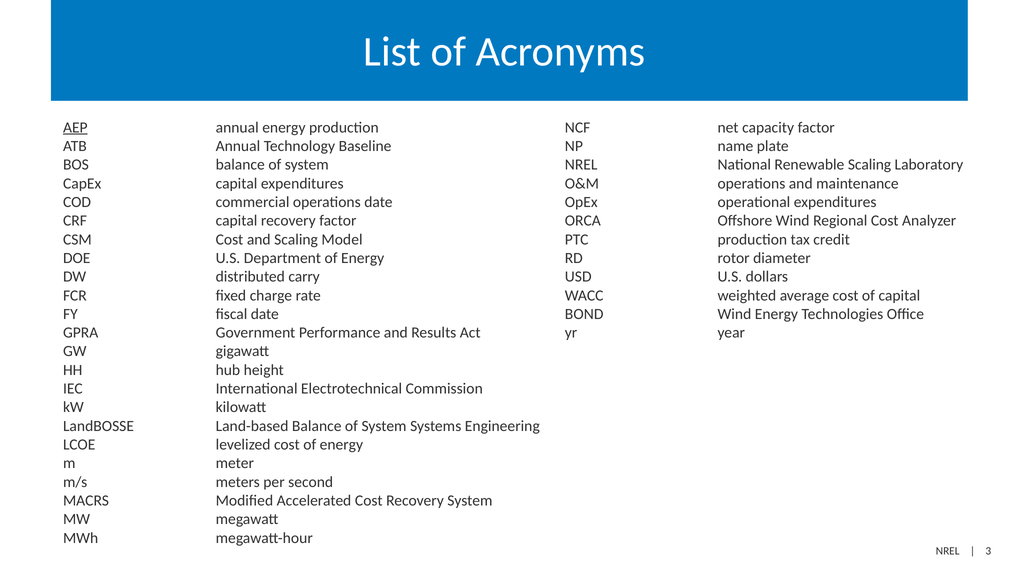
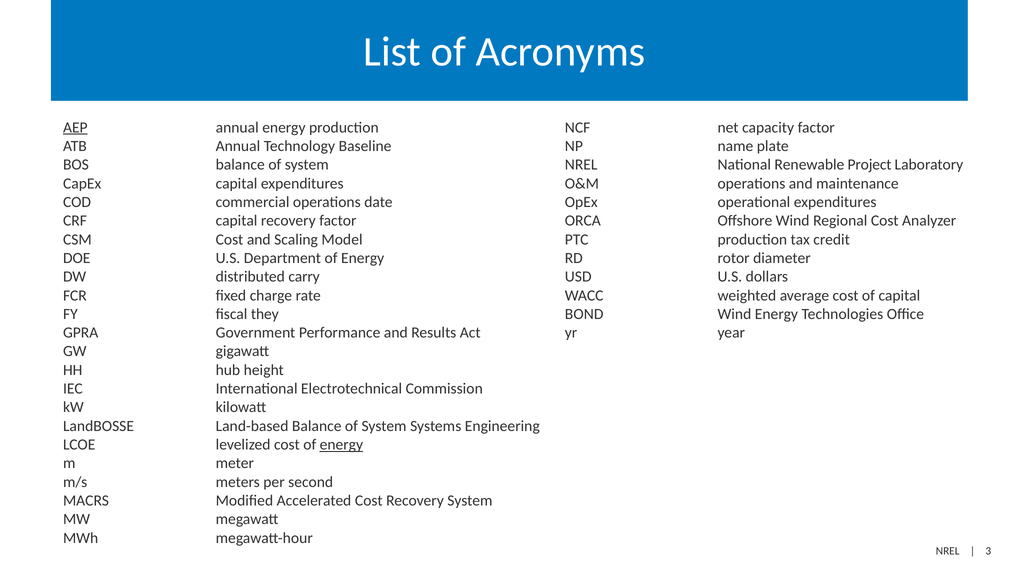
Renewable Scaling: Scaling -> Project (870, 165)
fiscal date: date -> they (265, 314)
energy underline: none -> present (341, 445)
